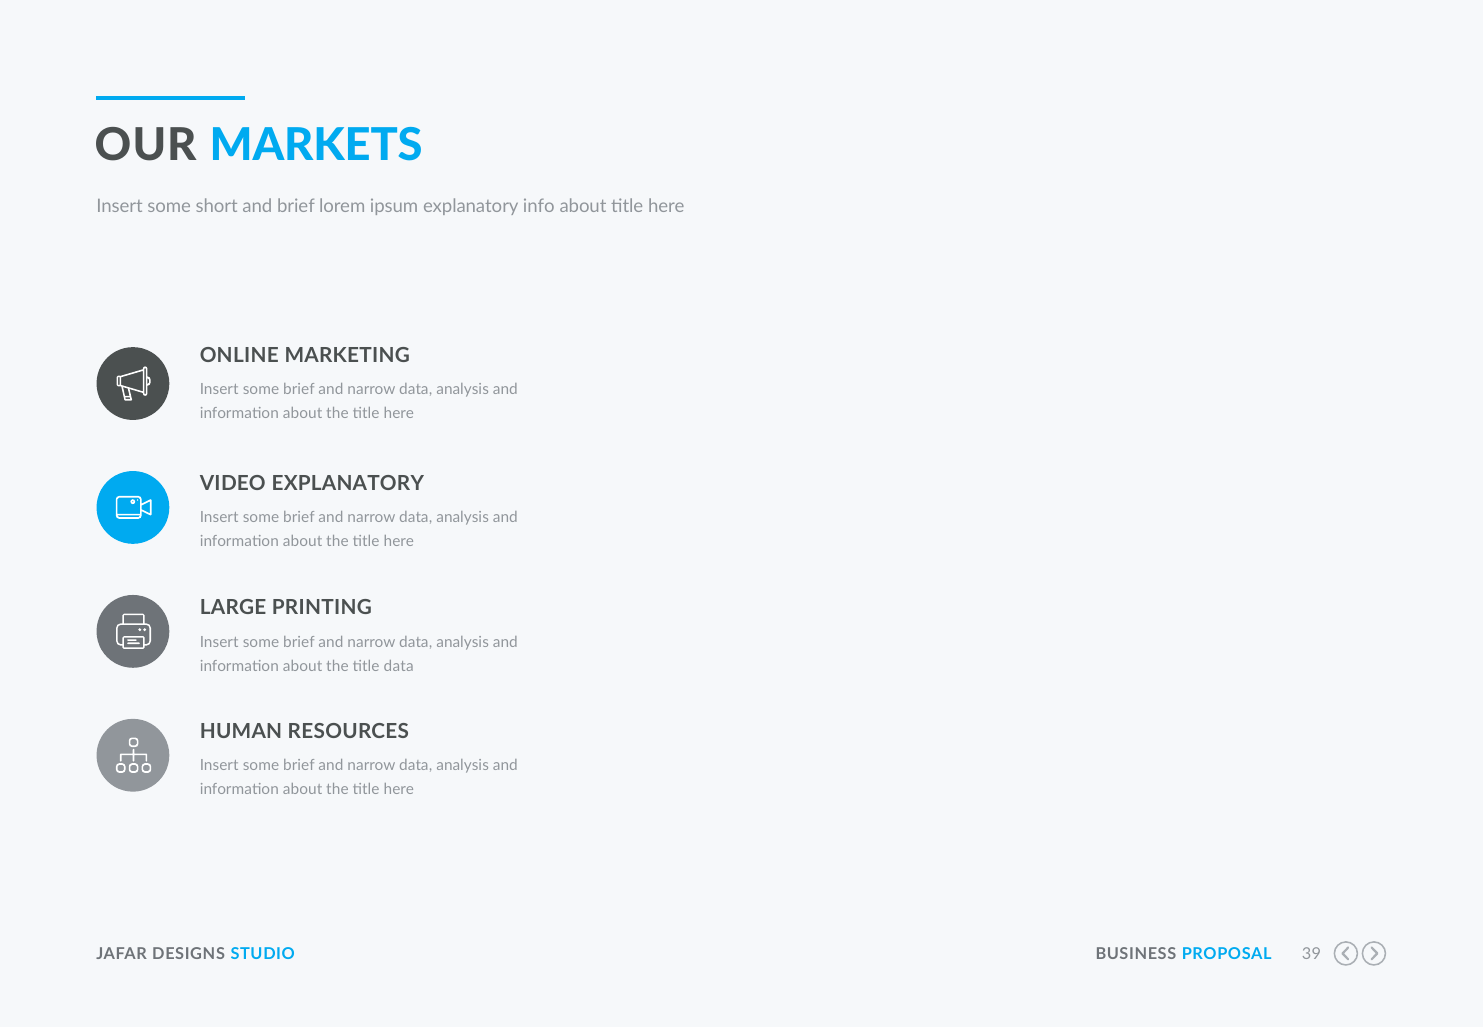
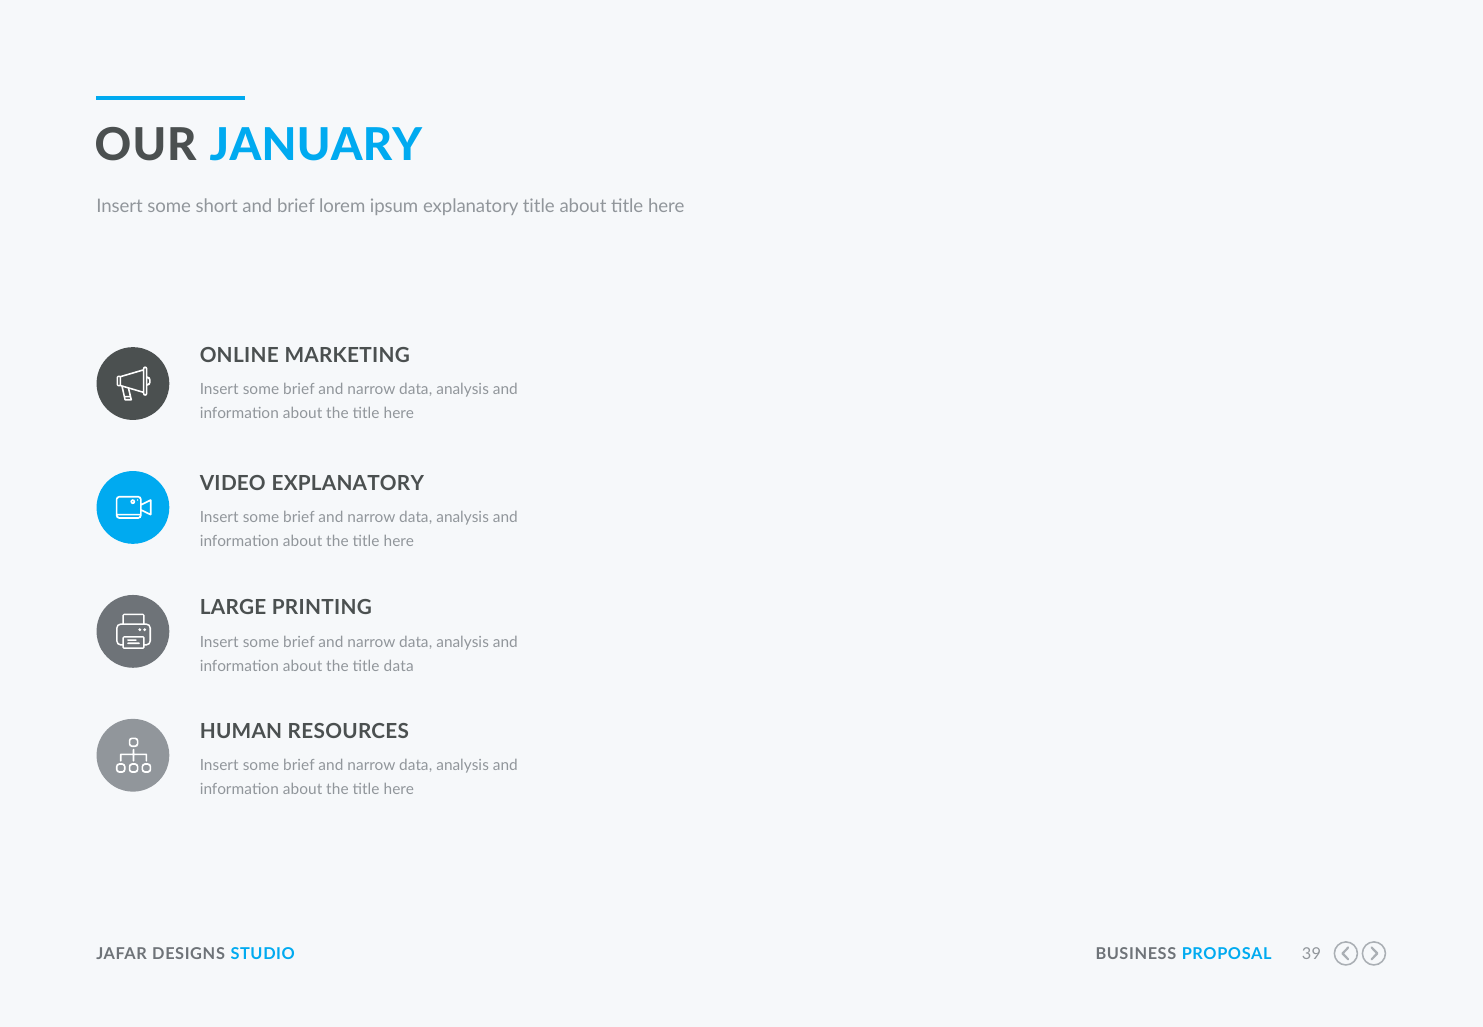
MARKETS: MARKETS -> JANUARY (316, 145)
explanatory info: info -> title (539, 206)
